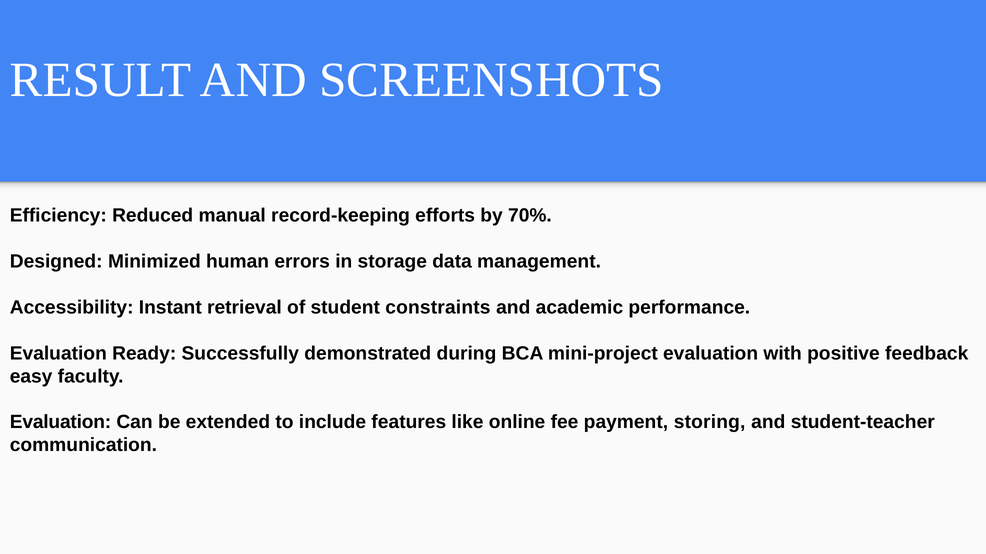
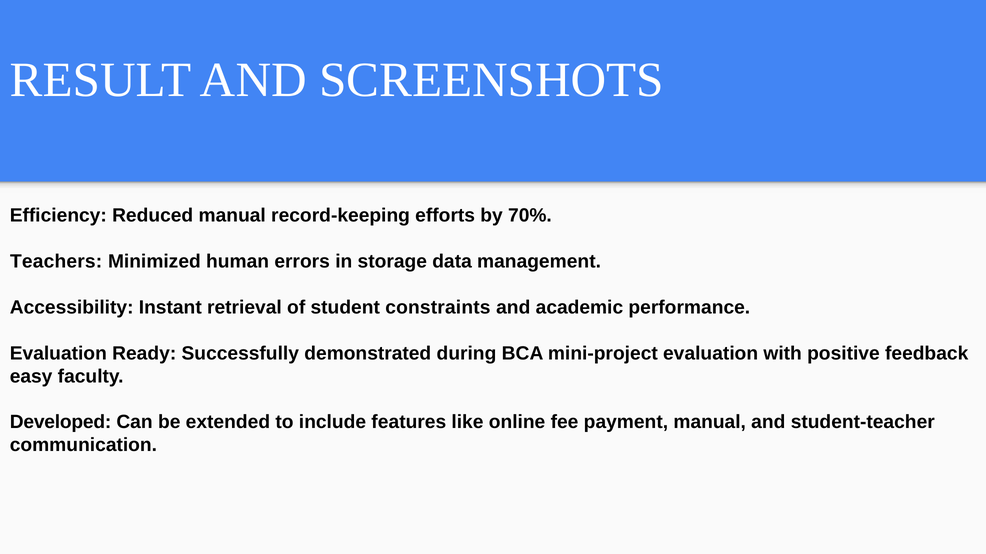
Designed: Designed -> Teachers (56, 262)
Evaluation: Evaluation -> Developed (61, 423)
payment storing: storing -> manual (710, 423)
